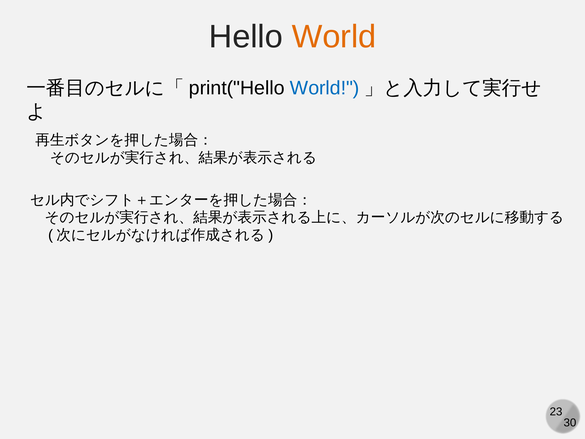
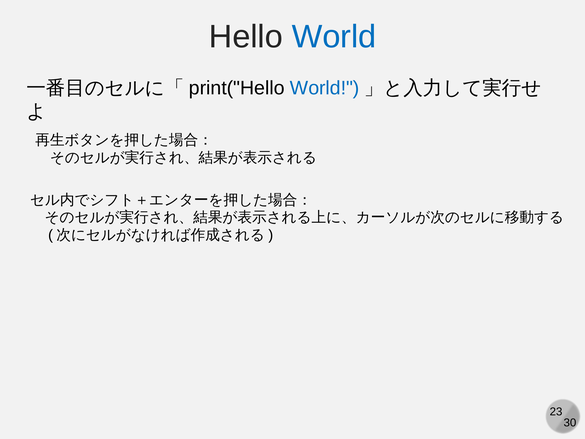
World colour: orange -> blue (334, 37)
